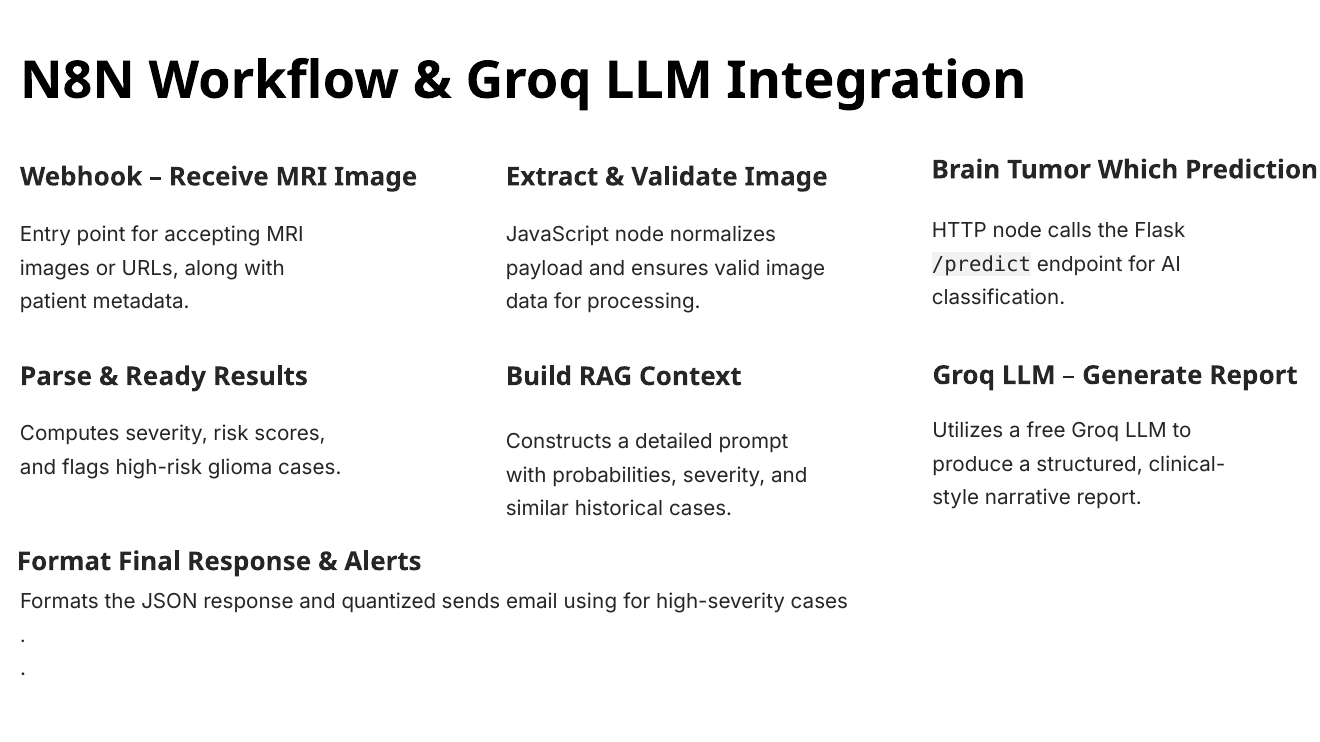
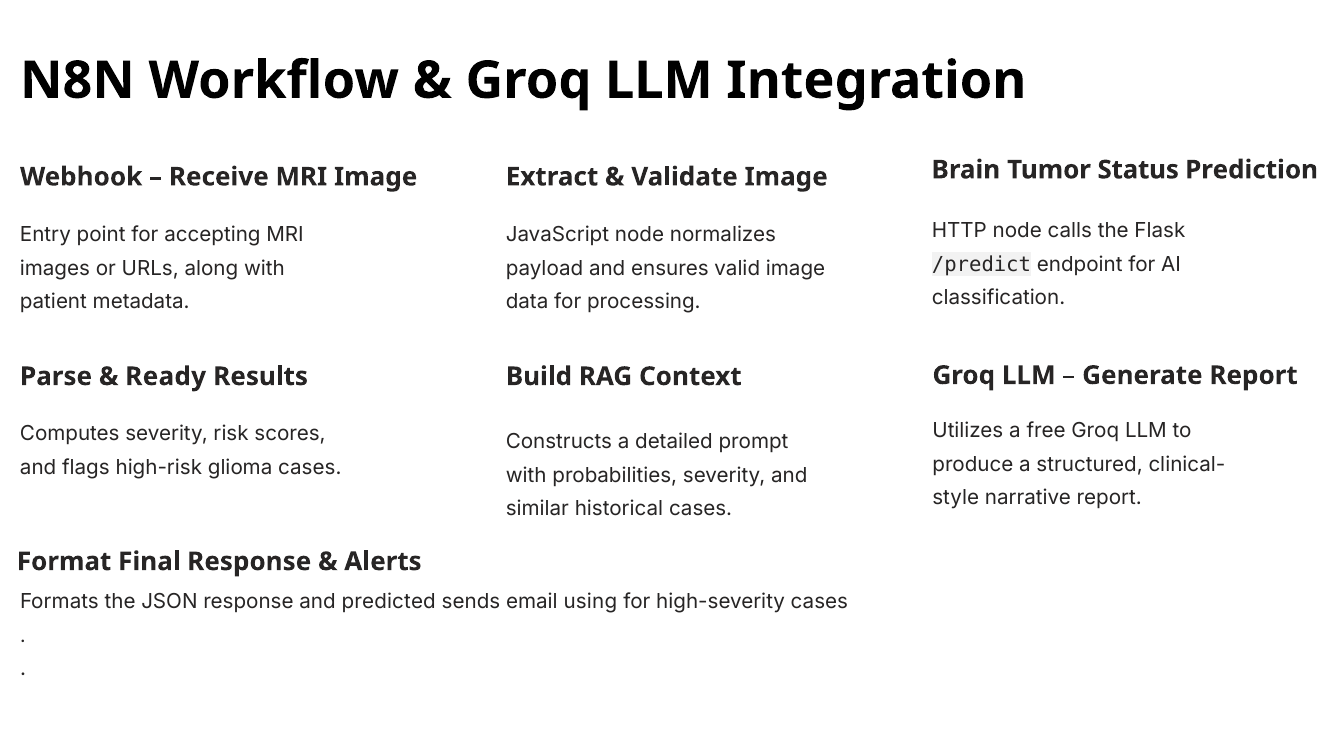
Which: Which -> Status (1138, 170)
quantized: quantized -> predicted (389, 602)
